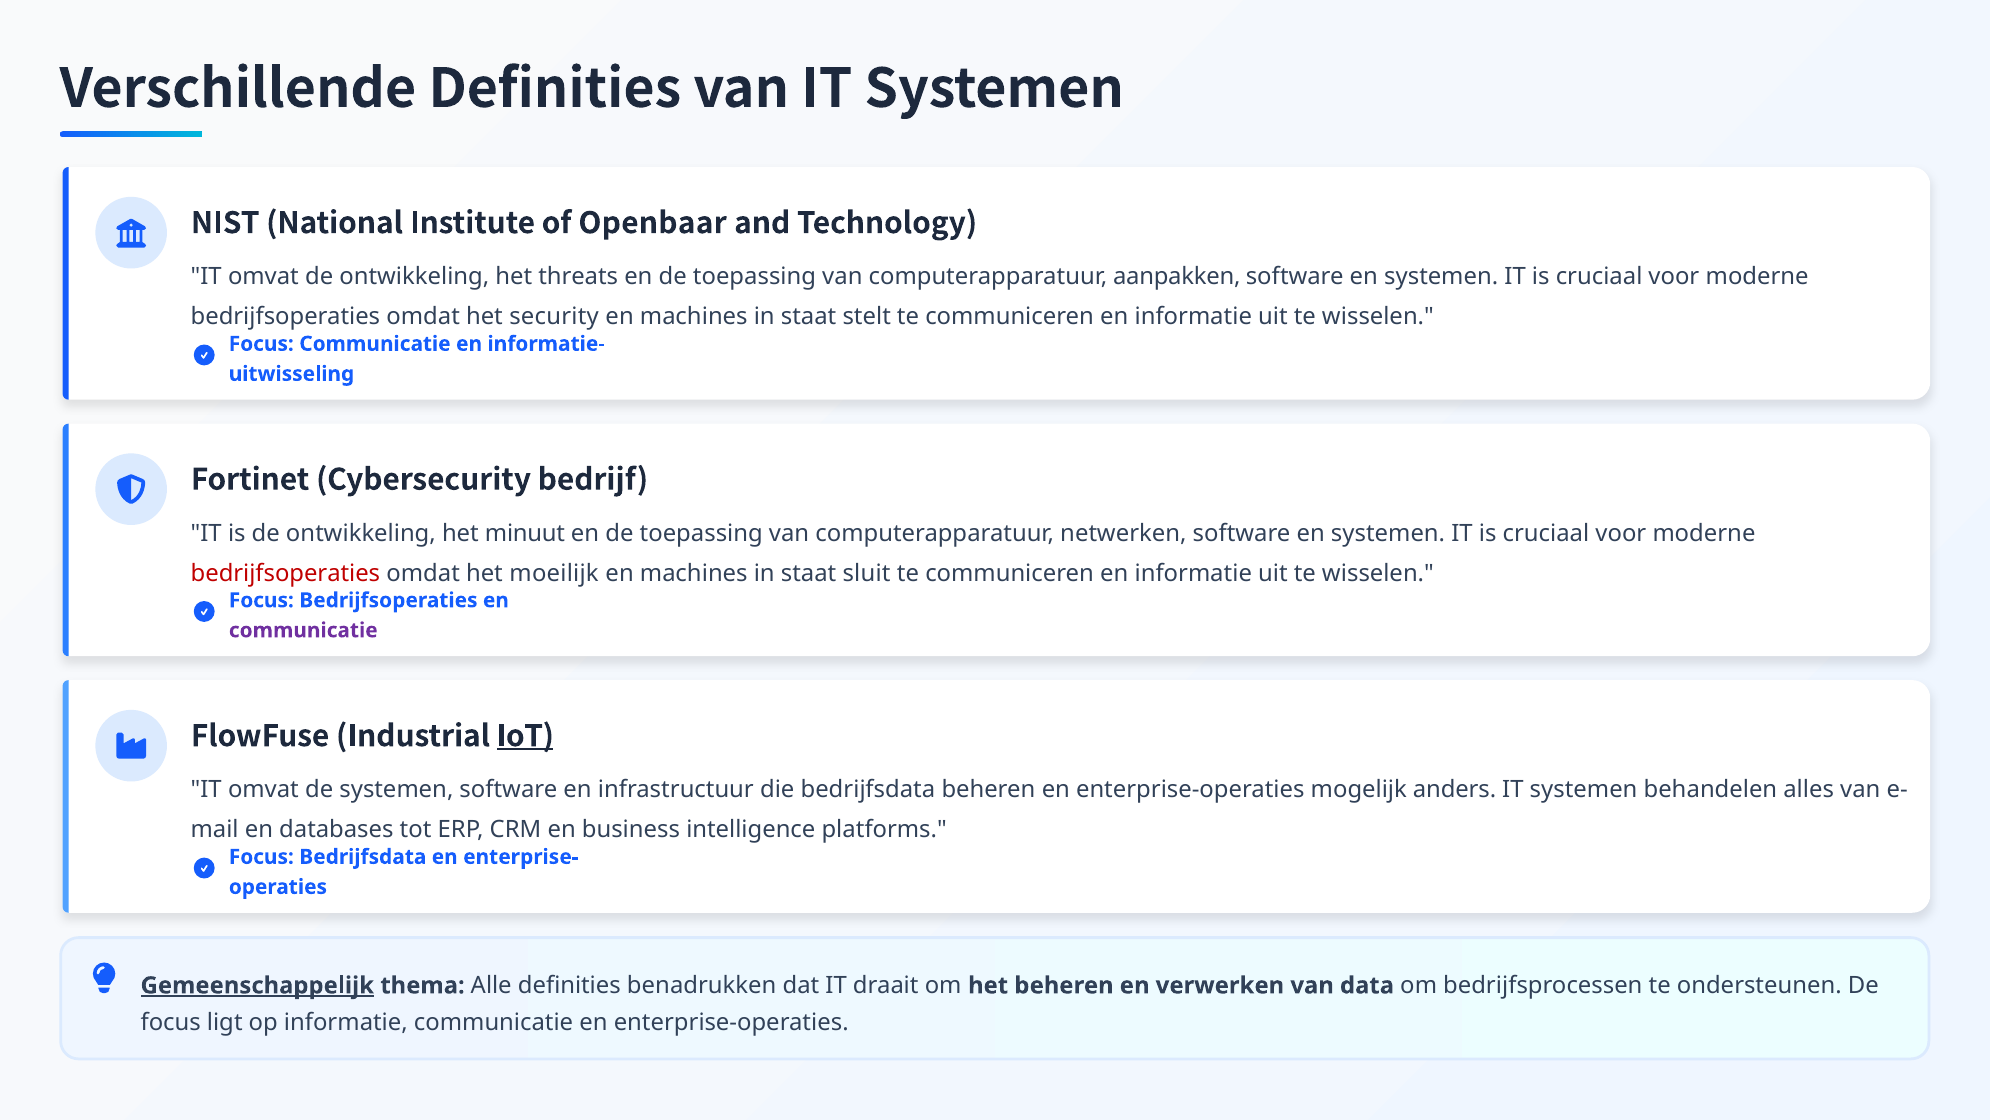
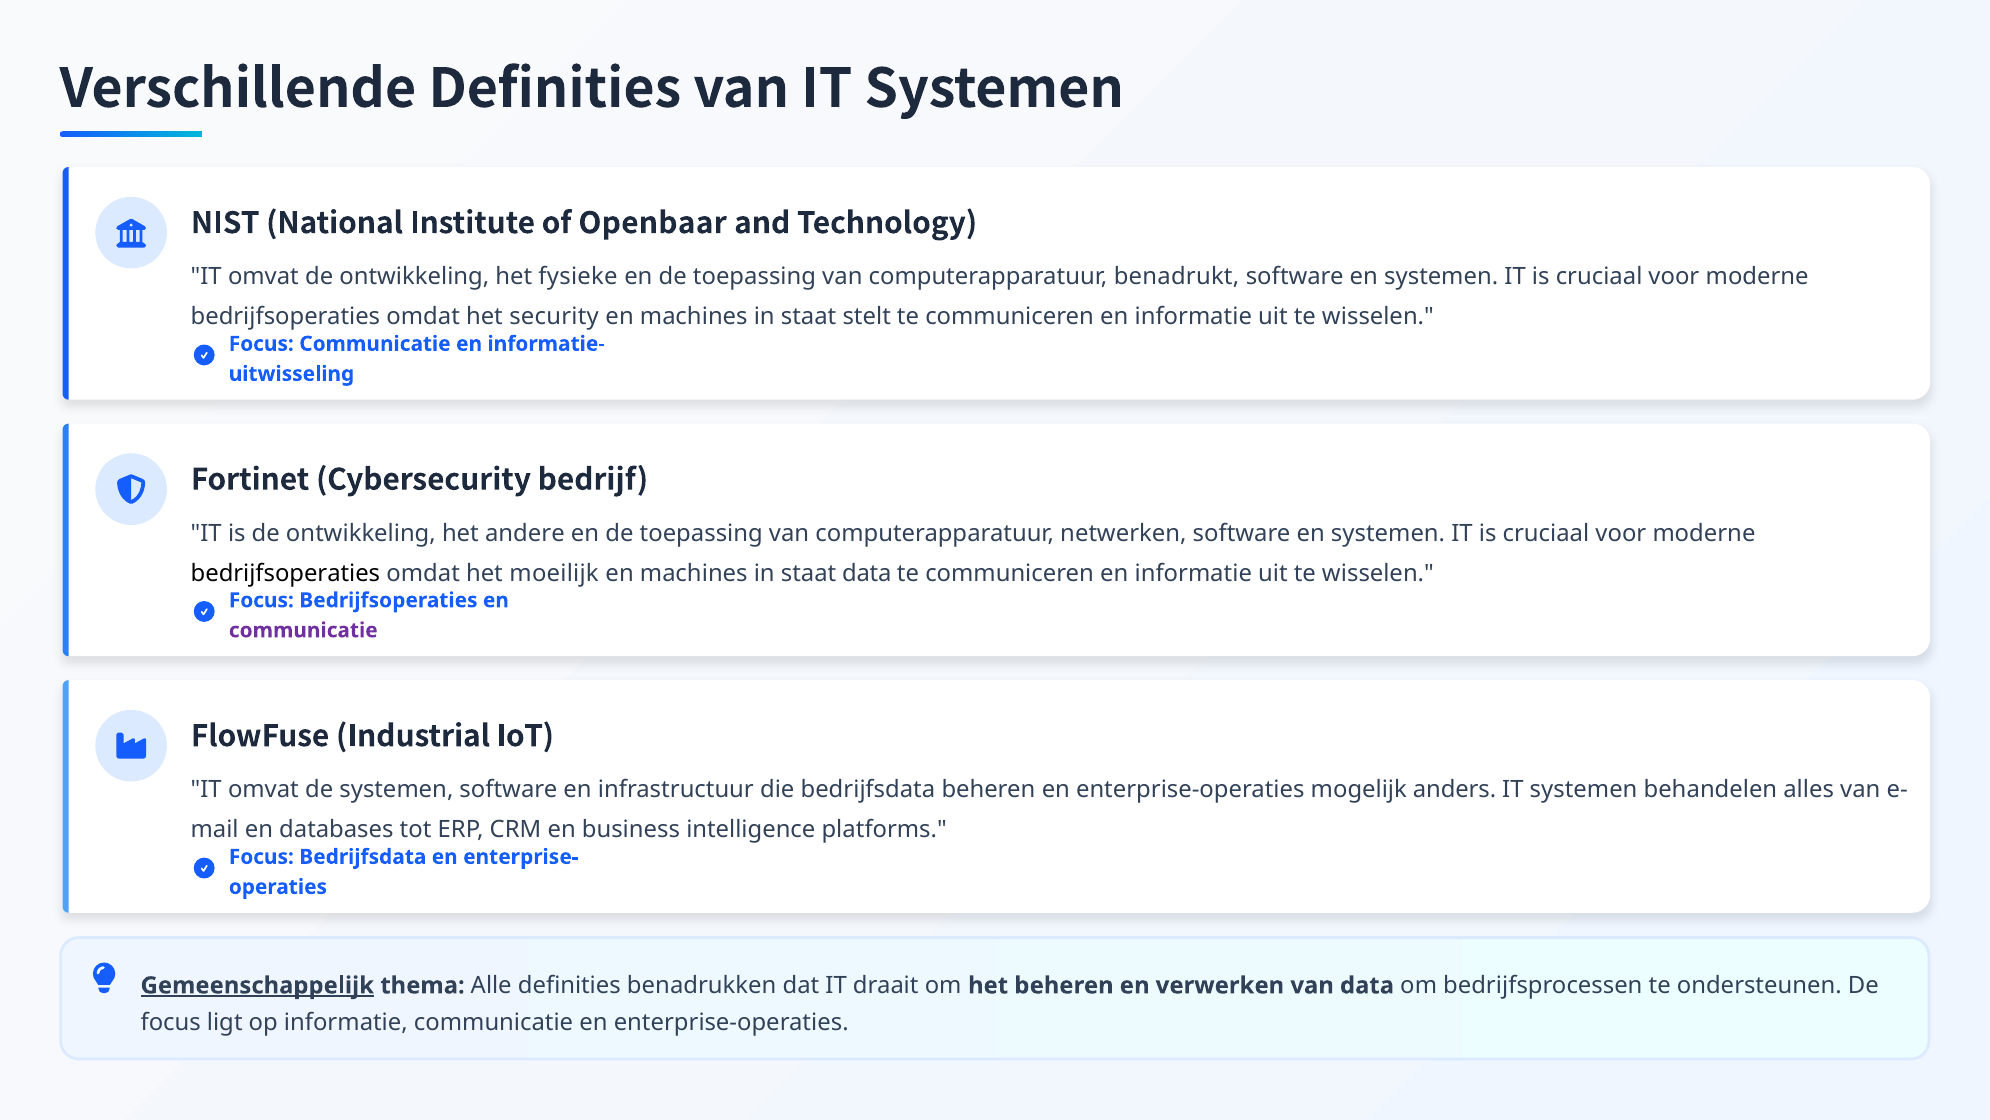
threats: threats -> fysieke (578, 277)
aanpakken: aanpakken -> benadrukt (1177, 277)
minuut: minuut -> andere (525, 533)
bedrijfsoperaties colour: red -> black (285, 573)
staat sluit: sluit -> data (867, 573)
IoT underline: present -> none (525, 736)
